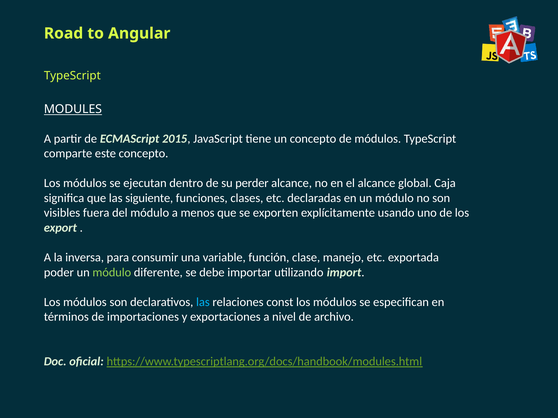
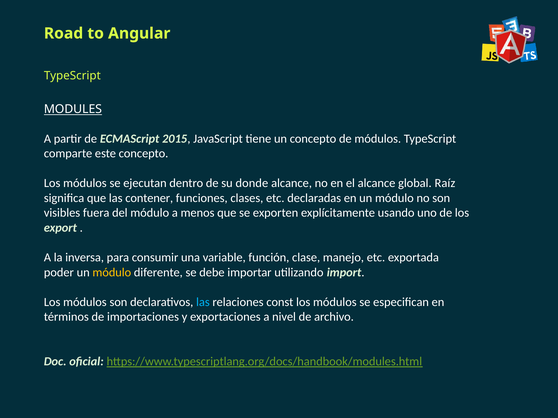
perder: perder -> donde (252, 183)
Caja: Caja -> Raíz (445, 183)
siguiente: siguiente -> contener (149, 198)
módulo colour: light green -> yellow (112, 273)
